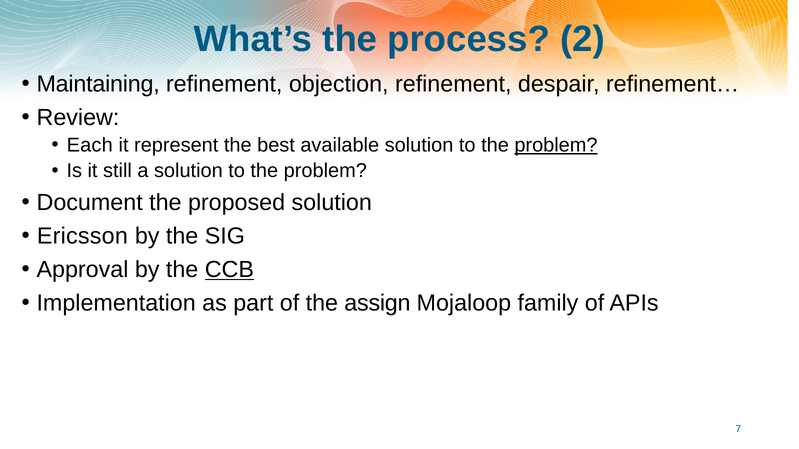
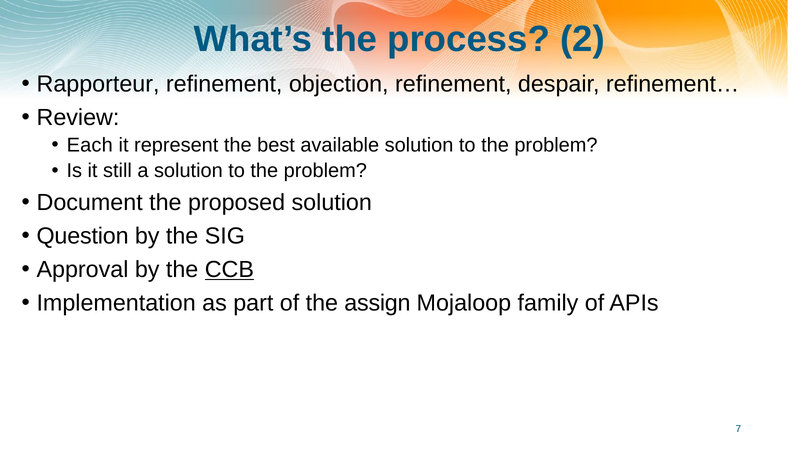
Maintaining: Maintaining -> Rapporteur (98, 84)
problem underline: present -> none (556, 145)
Ericsson: Ericsson -> Question (83, 236)
